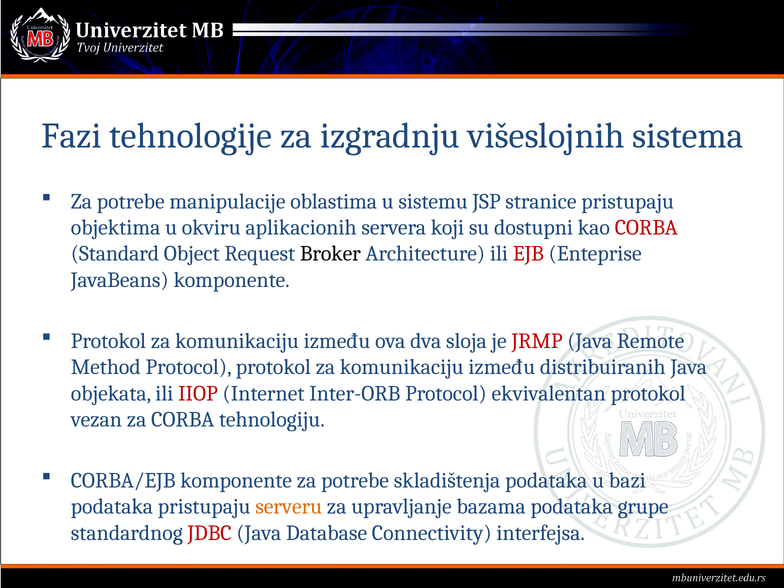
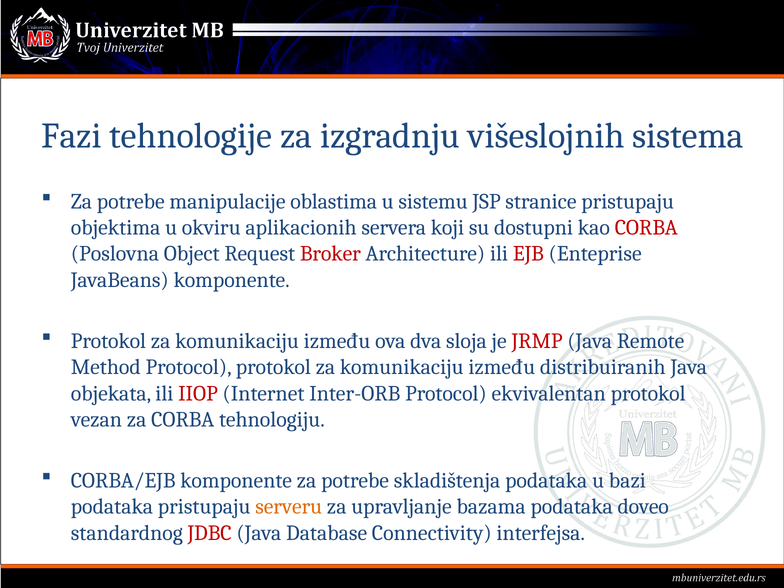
Standard: Standard -> Poslovna (115, 254)
Broker colour: black -> red (330, 254)
grupe: grupe -> doveo (643, 507)
